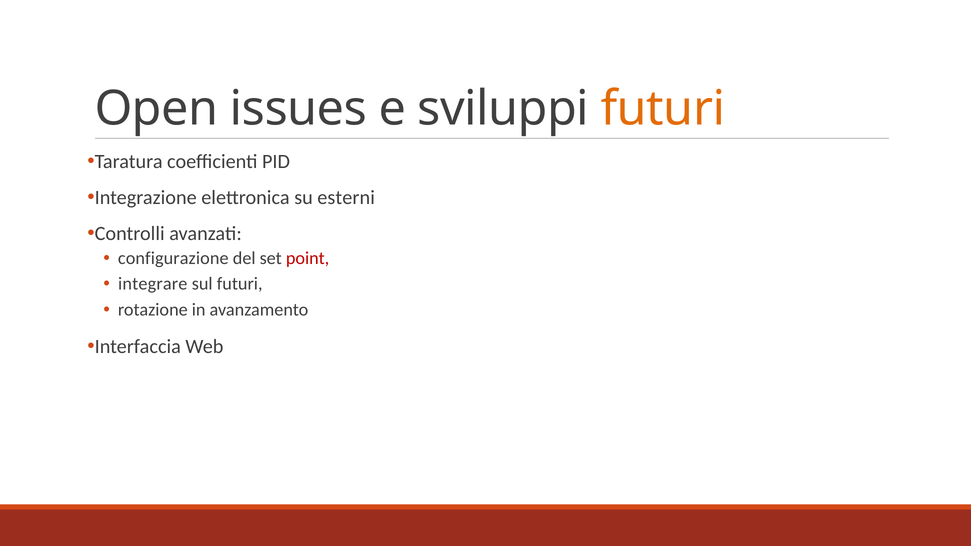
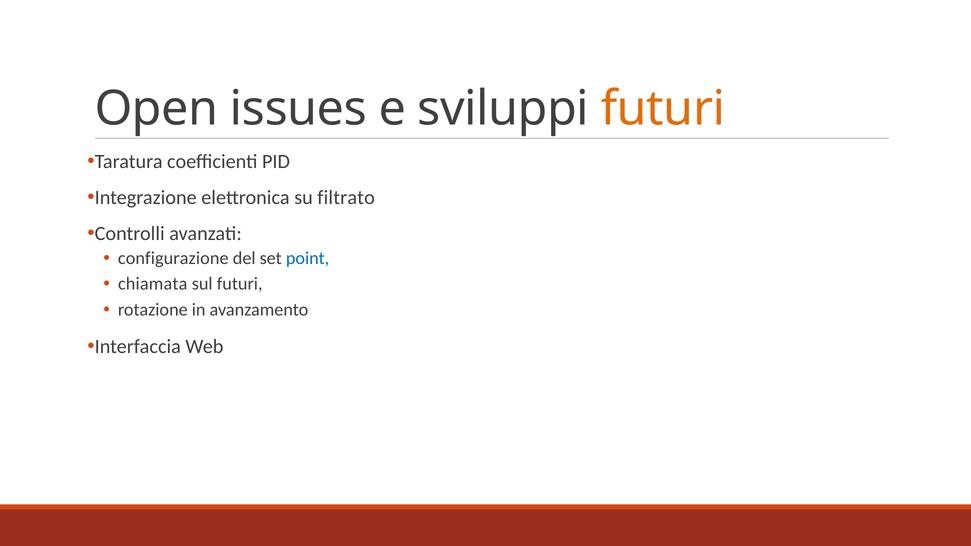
esterni: esterni -> filtrato (346, 197)
point colour: red -> blue (308, 258)
integrare: integrare -> chiamata (153, 284)
